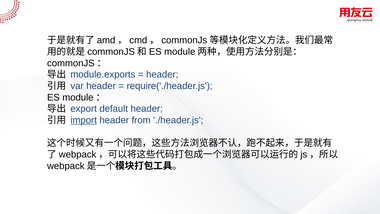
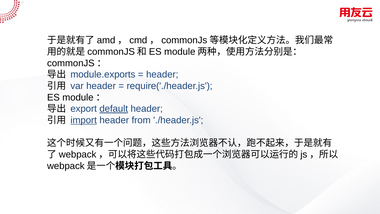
default underline: none -> present (114, 109)
